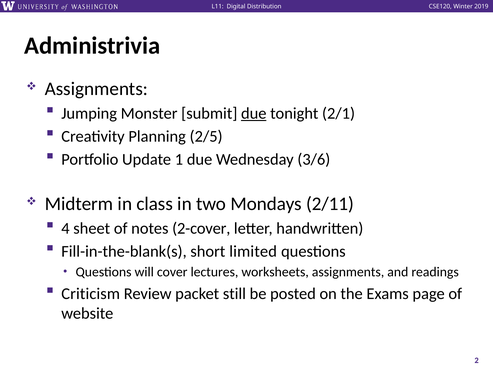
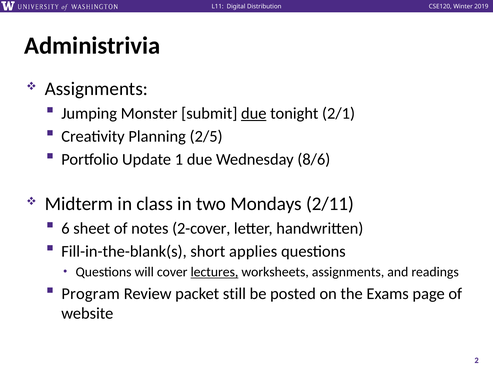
3/6: 3/6 -> 8/6 (314, 159)
4: 4 -> 6 (65, 228)
limited: limited -> applies (253, 251)
lectures underline: none -> present (215, 272)
Criticism: Criticism -> Program (91, 293)
